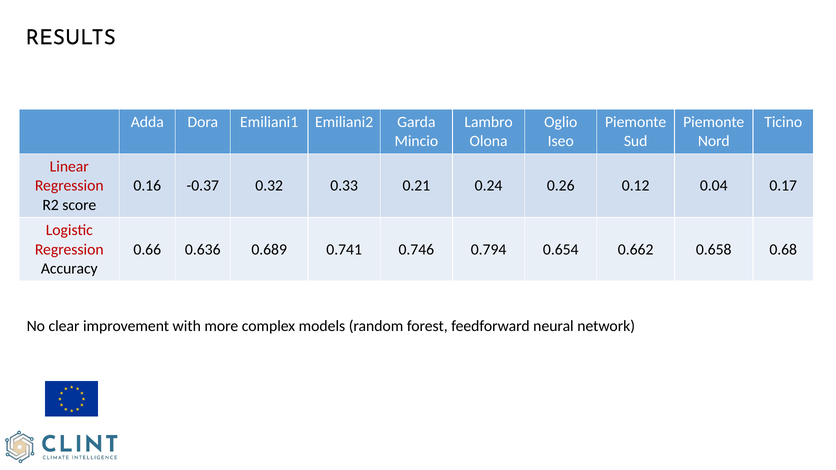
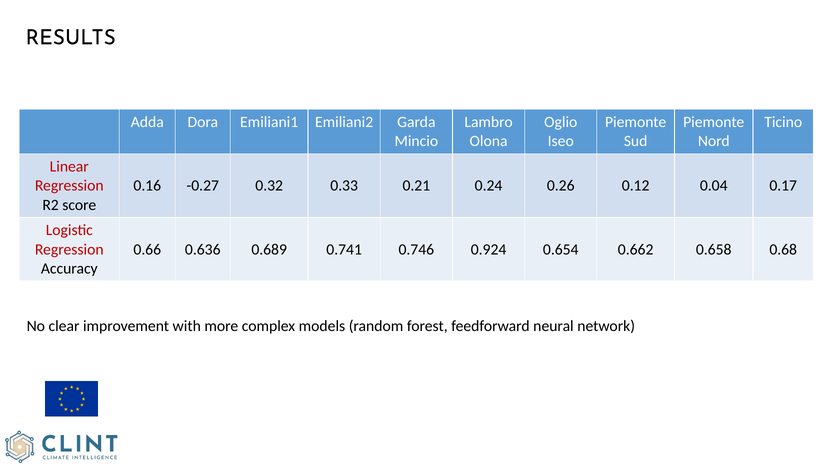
-0.37: -0.37 -> -0.27 (203, 186)
0.794: 0.794 -> 0.924 (489, 250)
